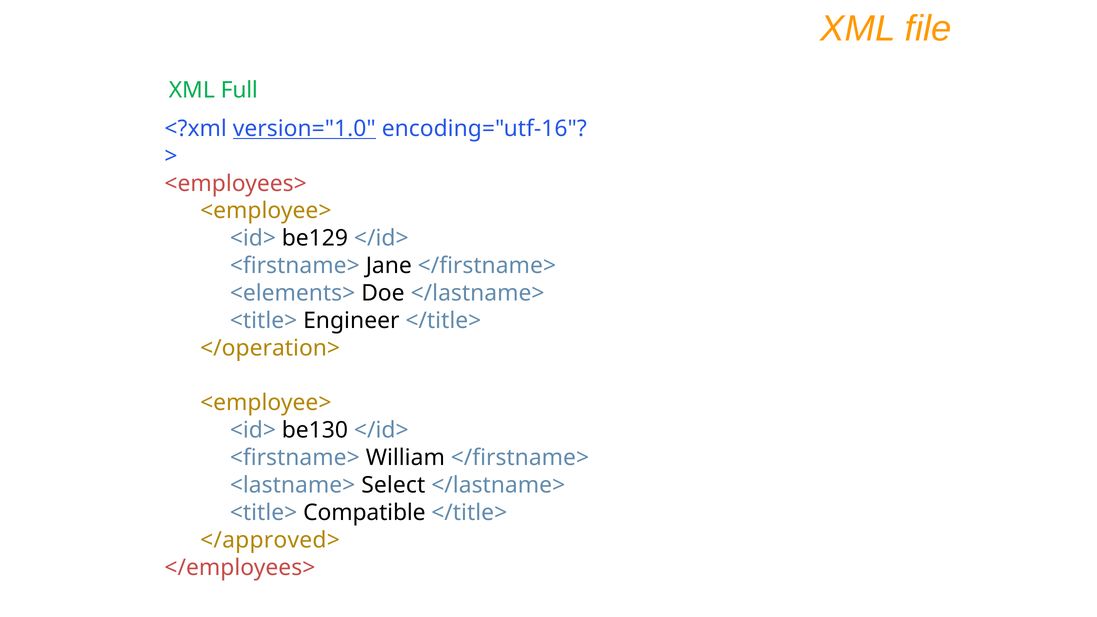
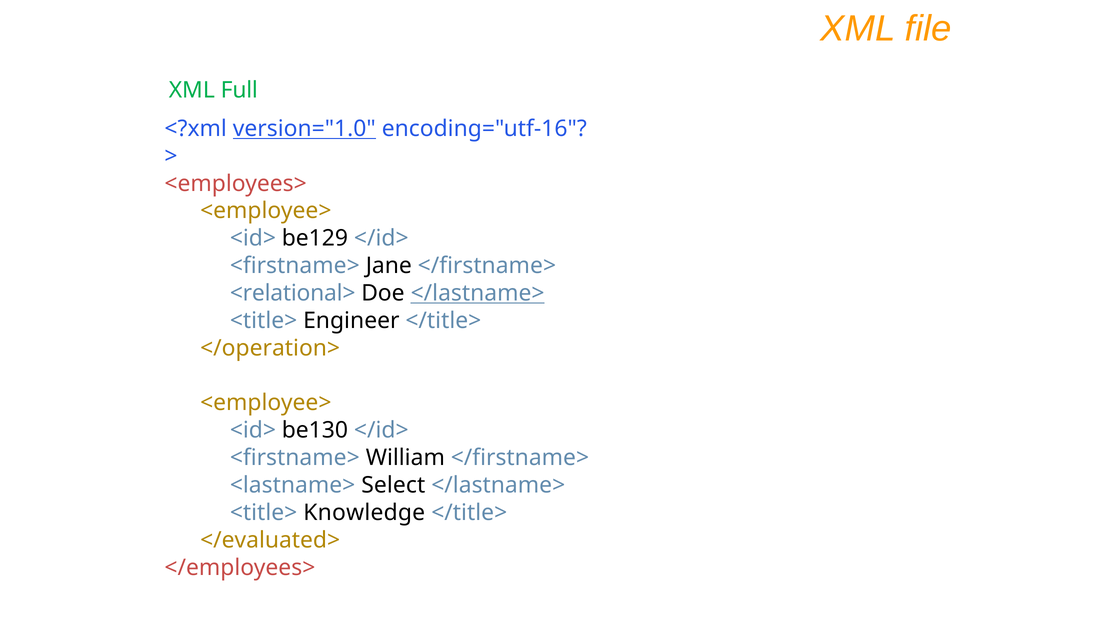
<elements>: <elements> -> <relational> (293, 293)
</lastname> underline: none -> present (478, 293)
Compatible: Compatible -> Knowledge (364, 513)
</approved>: </approved> -> </evaluated> (270, 540)
